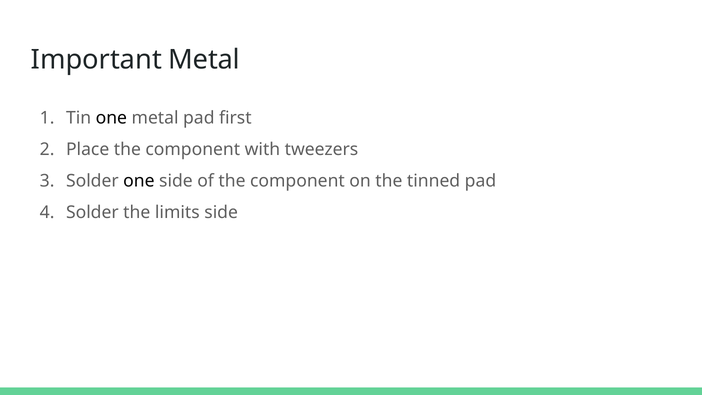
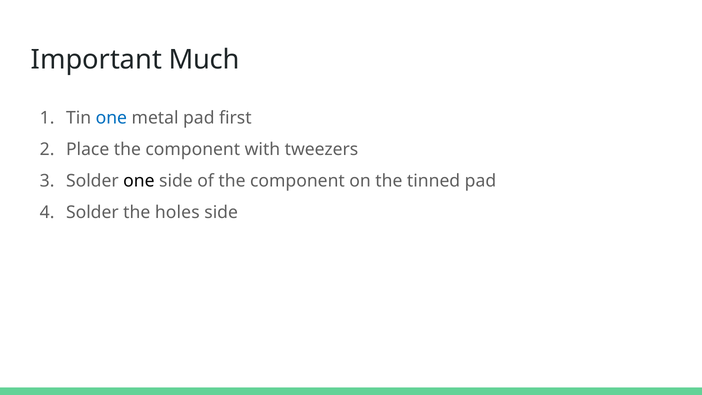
Important Metal: Metal -> Much (204, 59)
one colour: black -> blue (111, 118)
limits: limits -> holes (177, 213)
